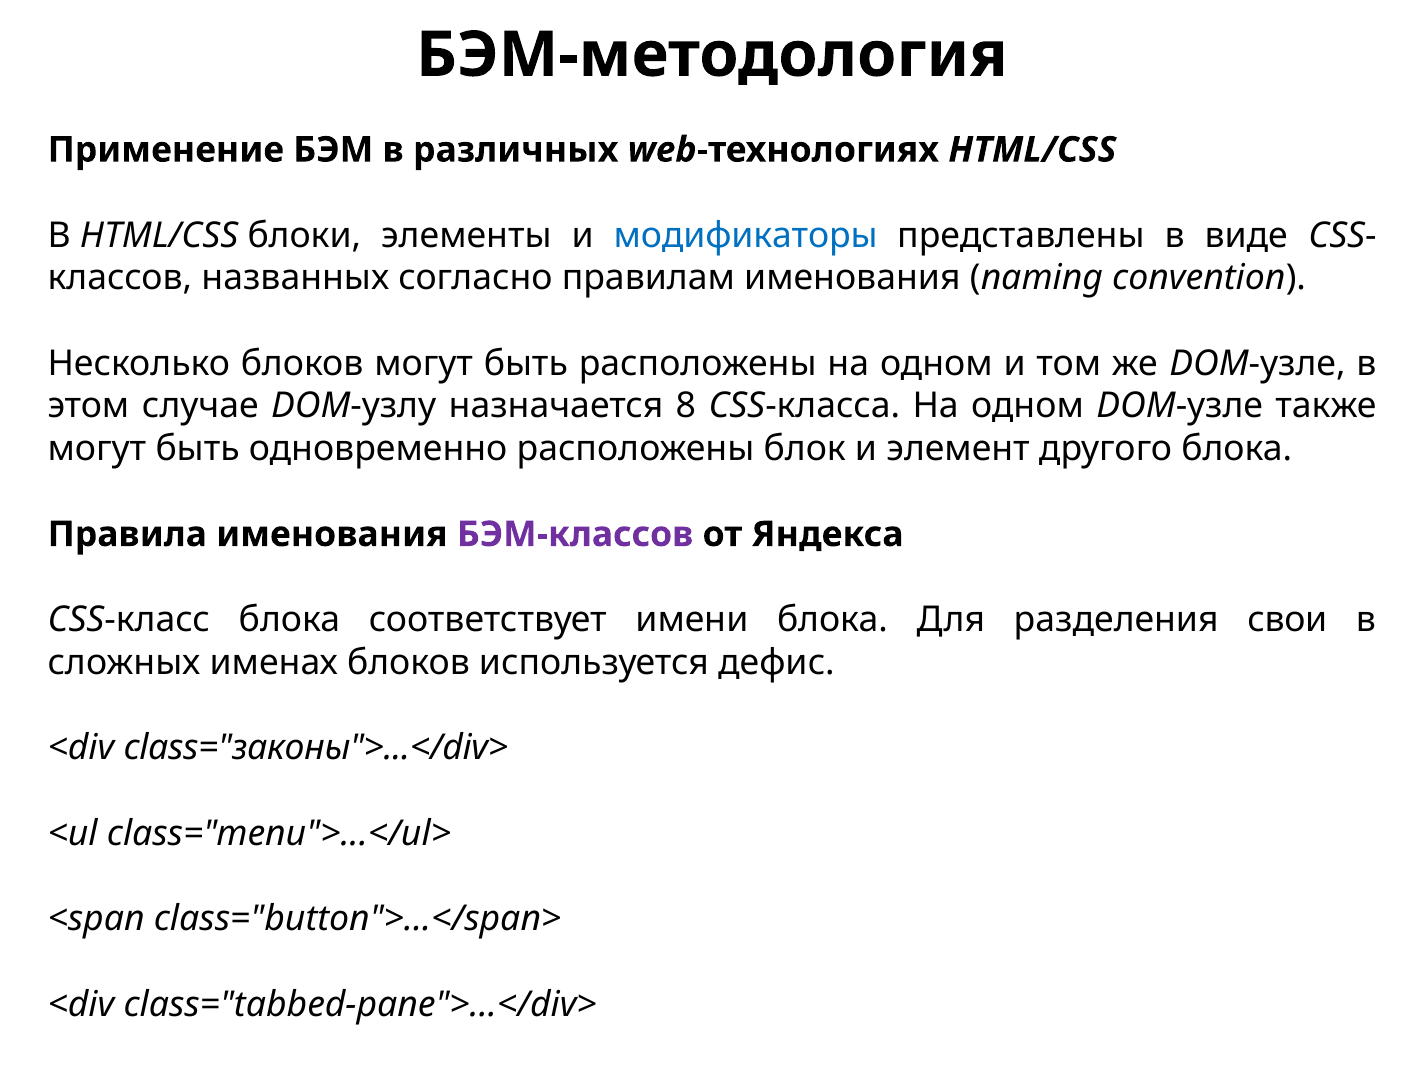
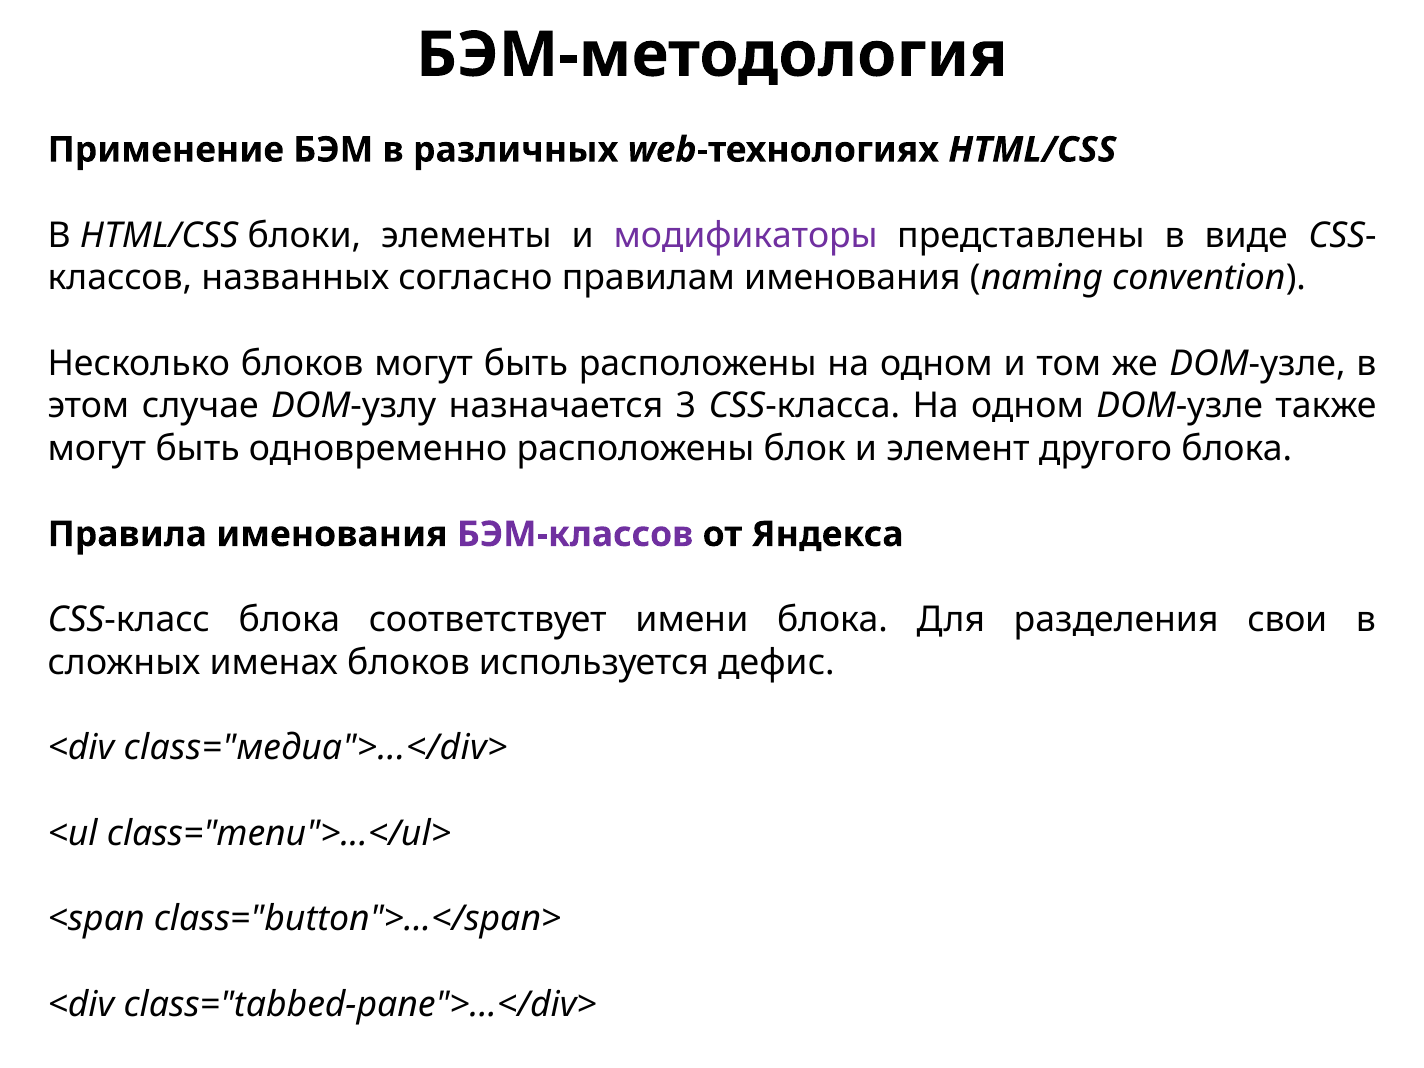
модификаторы colour: blue -> purple (746, 235)
8: 8 -> 3 (686, 406)
class="законы">...</div>: class="законы">...</div> -> class="медиа">...</div> (315, 748)
